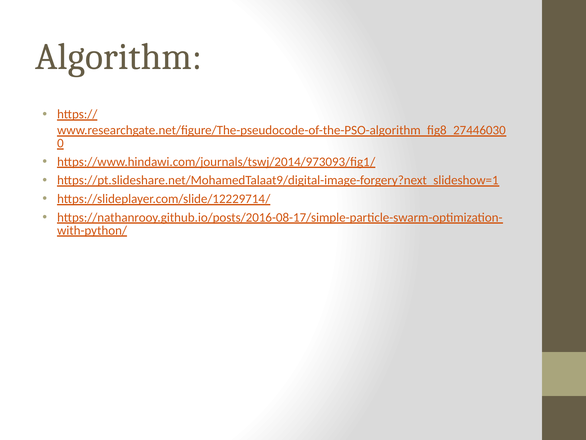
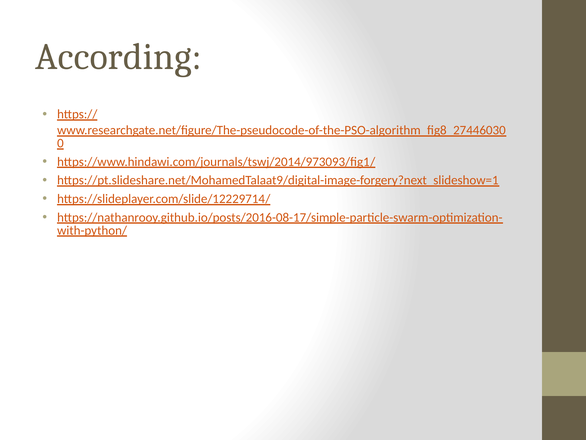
Algorithm: Algorithm -> According (118, 57)
